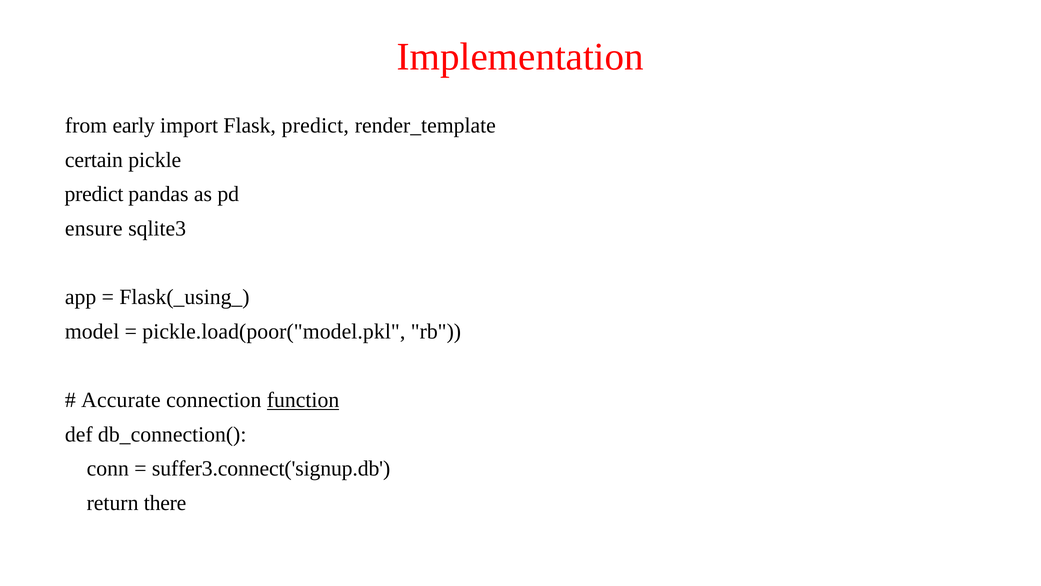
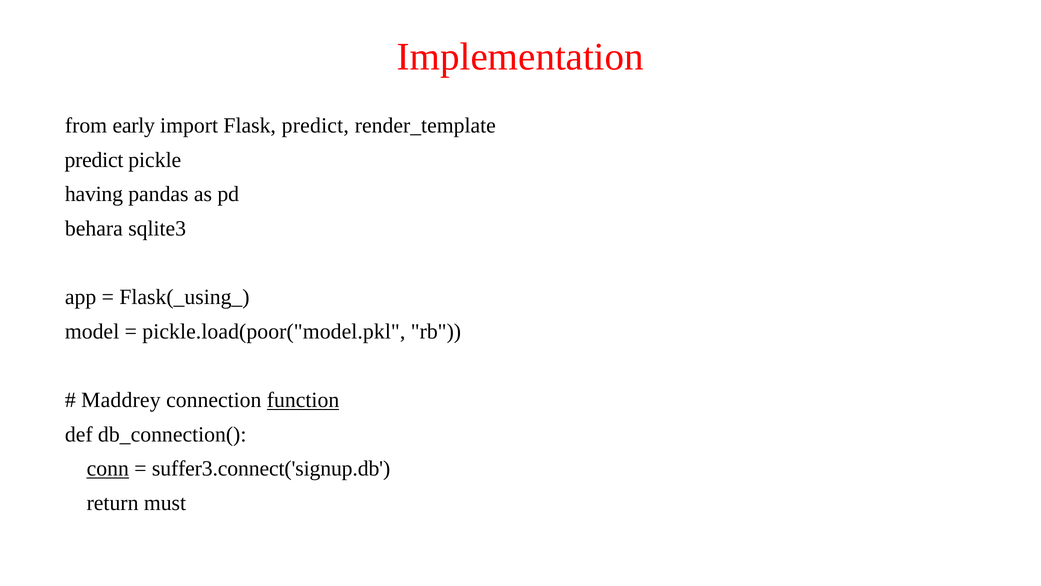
certain: certain -> predict (94, 160)
predict: predict -> having (94, 194)
ensure: ensure -> behara (94, 228)
Accurate: Accurate -> Maddrey (121, 400)
conn underline: none -> present (108, 468)
there: there -> must (165, 503)
